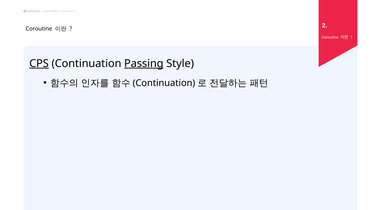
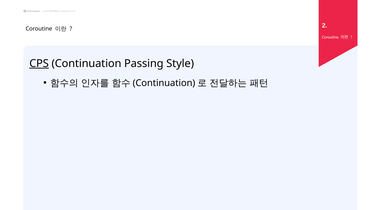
Passing underline: present -> none (144, 63)
